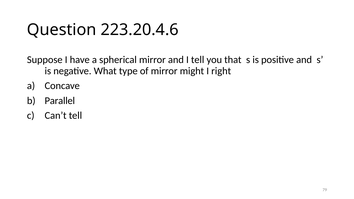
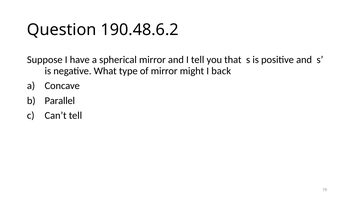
223.20.4.6: 223.20.4.6 -> 190.48.6.2 (140, 30)
right: right -> back (221, 71)
